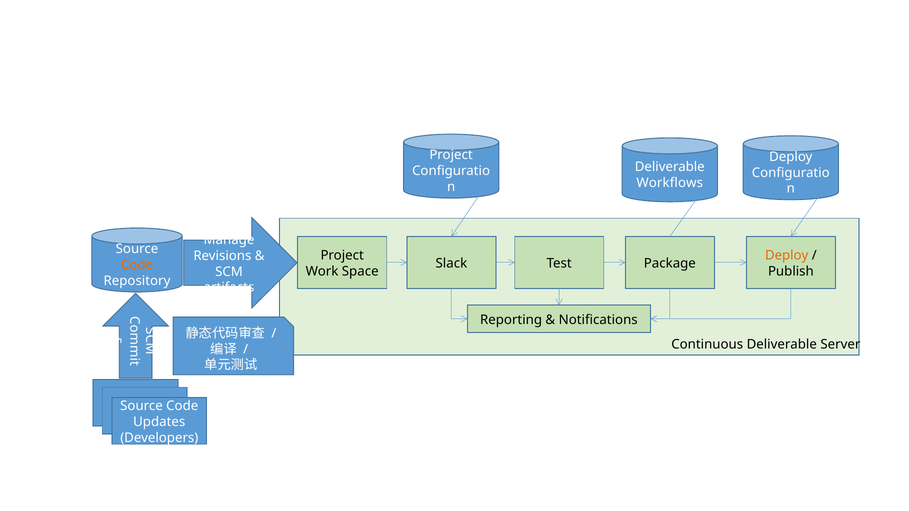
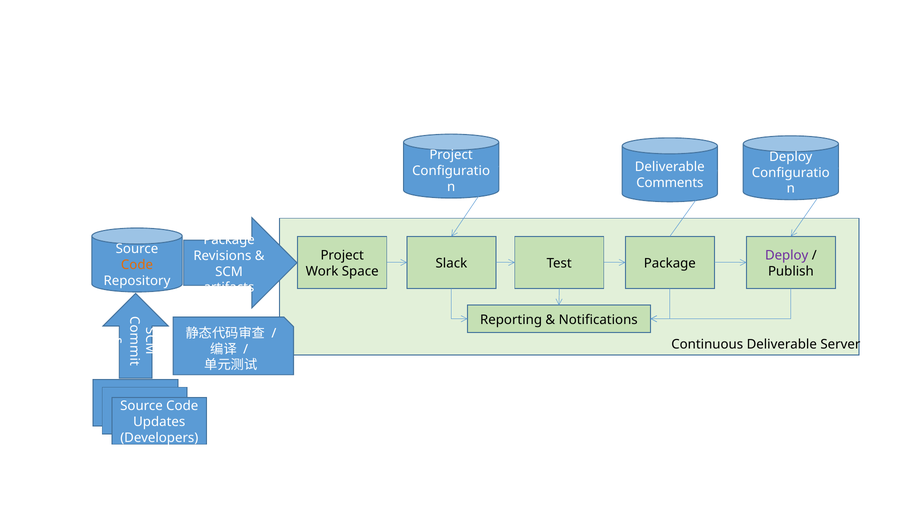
Workflows: Workflows -> Comments (670, 183)
Manage: Manage -> Package (229, 240)
Deploy colour: orange -> purple (787, 256)
